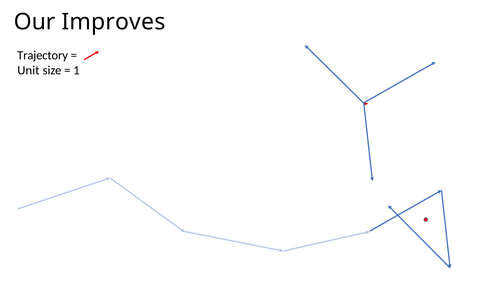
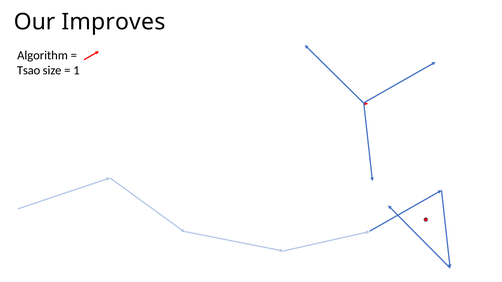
Trajectory: Trajectory -> Algorithm (43, 55)
Unit: Unit -> Tsao (29, 70)
